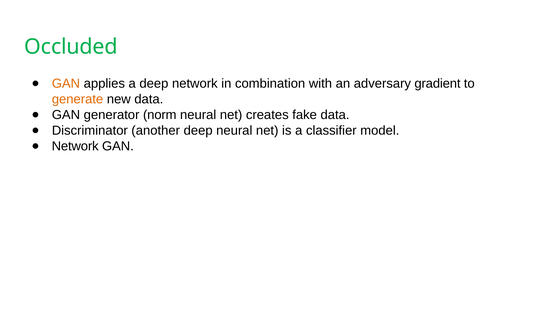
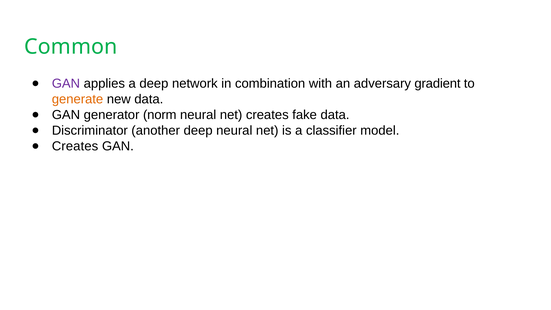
Occluded: Occluded -> Common (71, 47)
GAN colour: orange -> purple (66, 84)
Network: Network -> Creates (75, 146)
